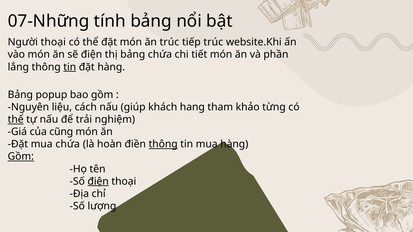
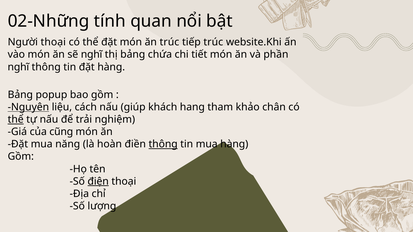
07-Những: 07-Những -> 02-Những (49, 21)
tính bảng: bảng -> quan (151, 21)
sẽ điện: điện -> nghĩ (92, 55)
lắng: lắng -> nghĩ (18, 67)
tin underline: present -> none (70, 67)
Nguyên underline: none -> present (28, 107)
từng: từng -> chân (274, 107)
mua chứa: chứa -> năng (68, 144)
Gồm underline: present -> none (21, 157)
